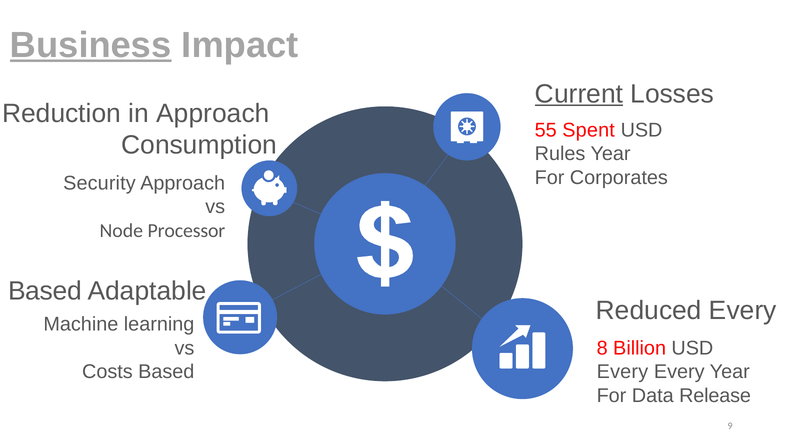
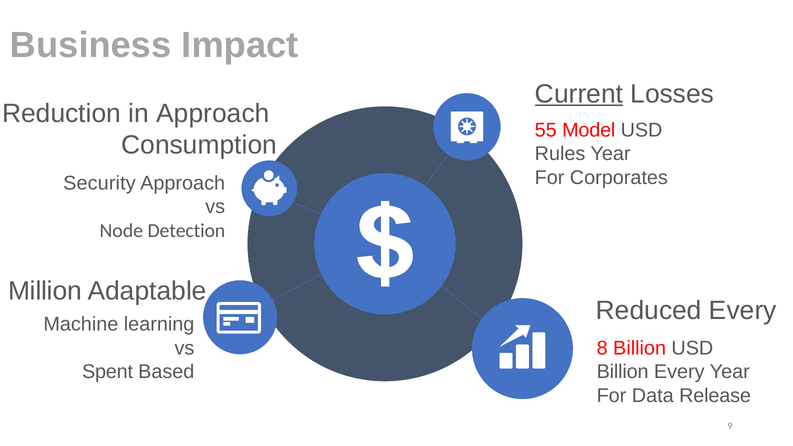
Business underline: present -> none (91, 45)
Spent: Spent -> Model (589, 130)
Processor: Processor -> Detection (186, 231)
Based: Based -> Million (45, 291)
Costs: Costs -> Spent (108, 372)
Every: Every -> Billion (623, 372)
